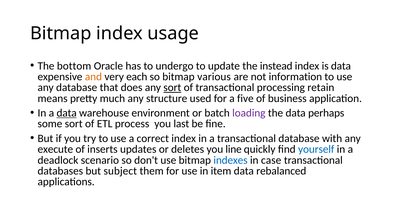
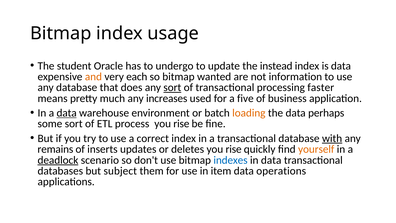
bottom: bottom -> student (74, 66)
various: various -> wanted (214, 77)
retain: retain -> faster (321, 87)
structure: structure -> increases (167, 98)
loading colour: purple -> orange (249, 113)
process you last: last -> rise (181, 124)
with underline: none -> present (332, 138)
execute: execute -> remains (55, 149)
deletes you line: line -> rise (234, 149)
yourself colour: blue -> orange (316, 149)
deadlock underline: none -> present (58, 160)
in case: case -> data (271, 160)
rebalanced: rebalanced -> operations (281, 171)
